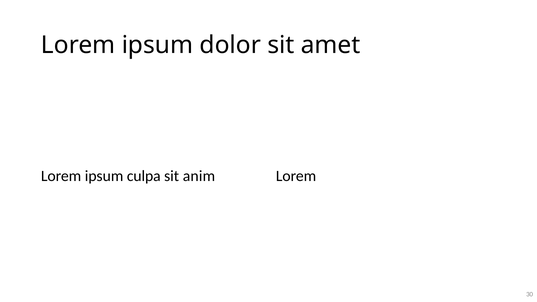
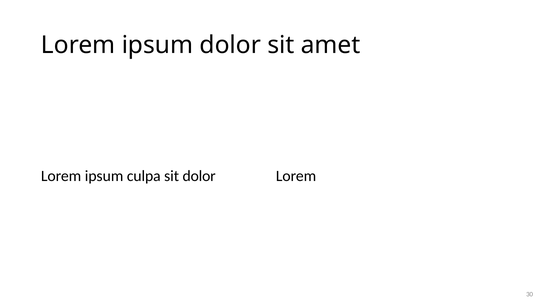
sit anim: anim -> dolor (199, 176)
